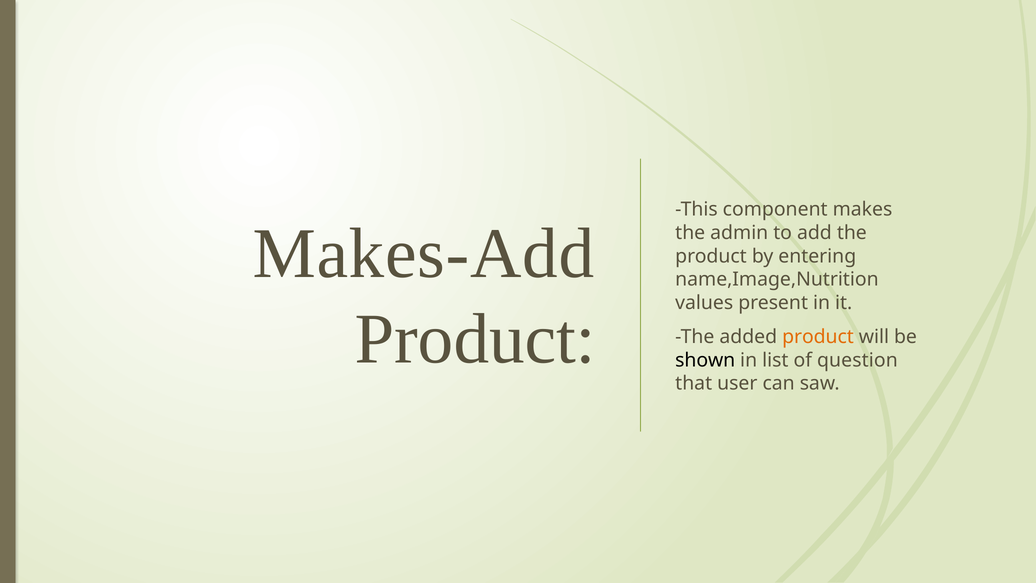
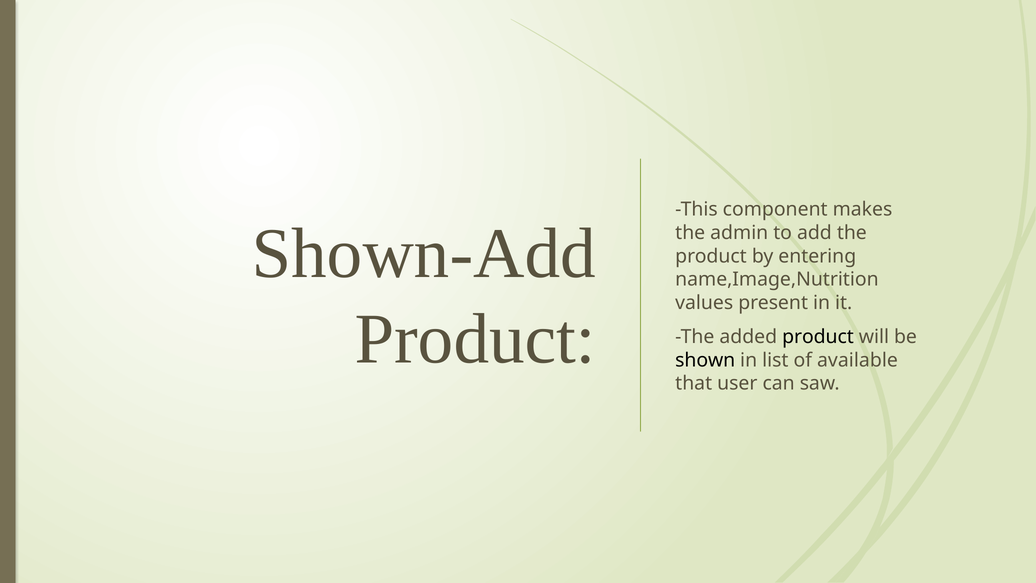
Makes-Add: Makes-Add -> Shown-Add (424, 254)
product colour: orange -> black (818, 337)
question: question -> available (857, 360)
